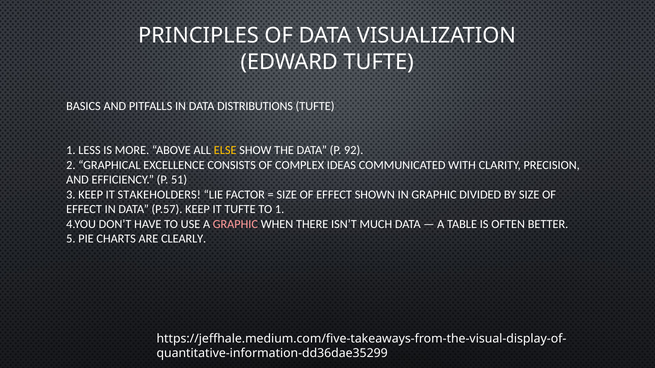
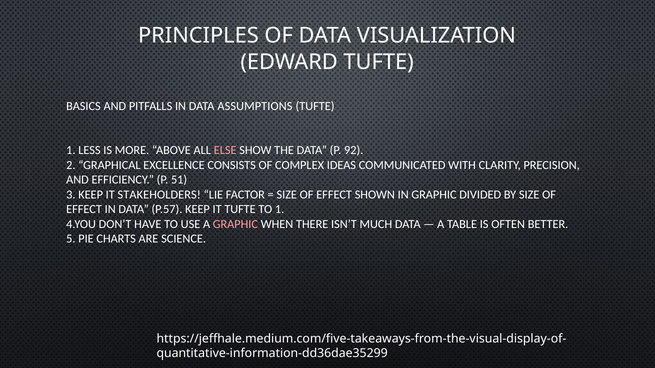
DISTRIBUTIONS: DISTRIBUTIONS -> ASSUMPTIONS (255, 106)
ELSE colour: yellow -> pink (225, 151)
CLEARLY: CLEARLY -> SCIENCE (184, 239)
